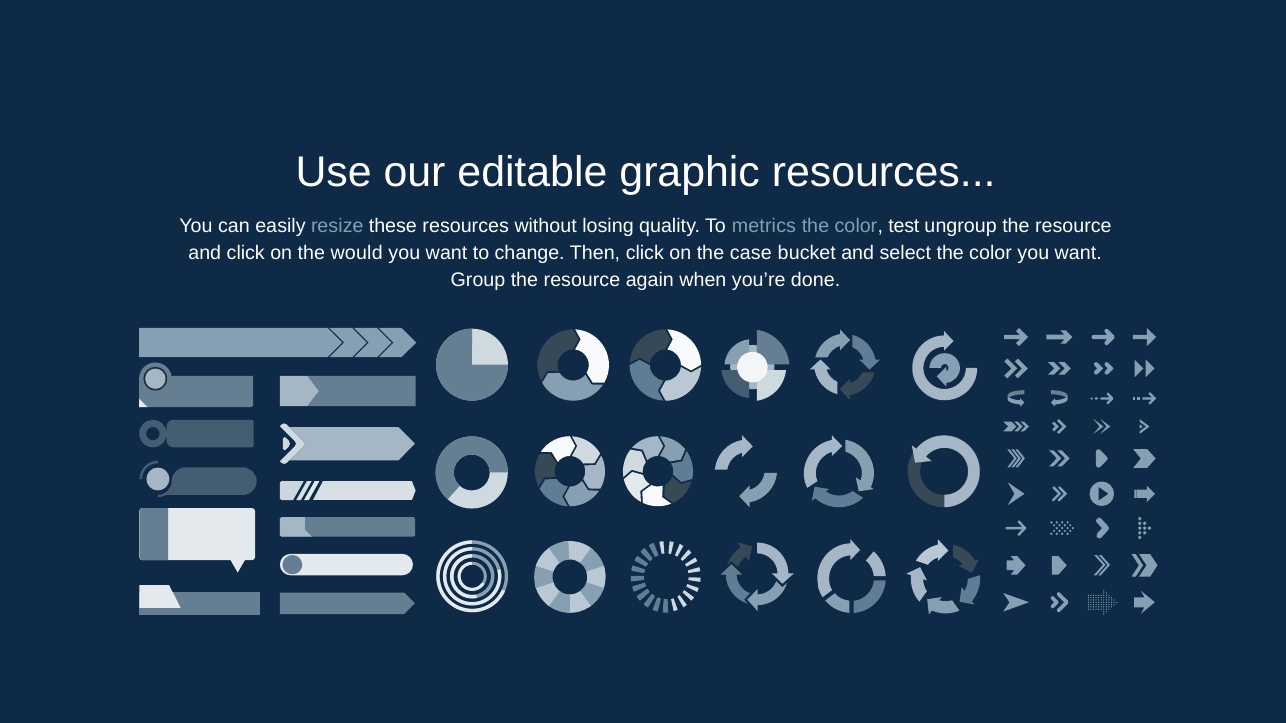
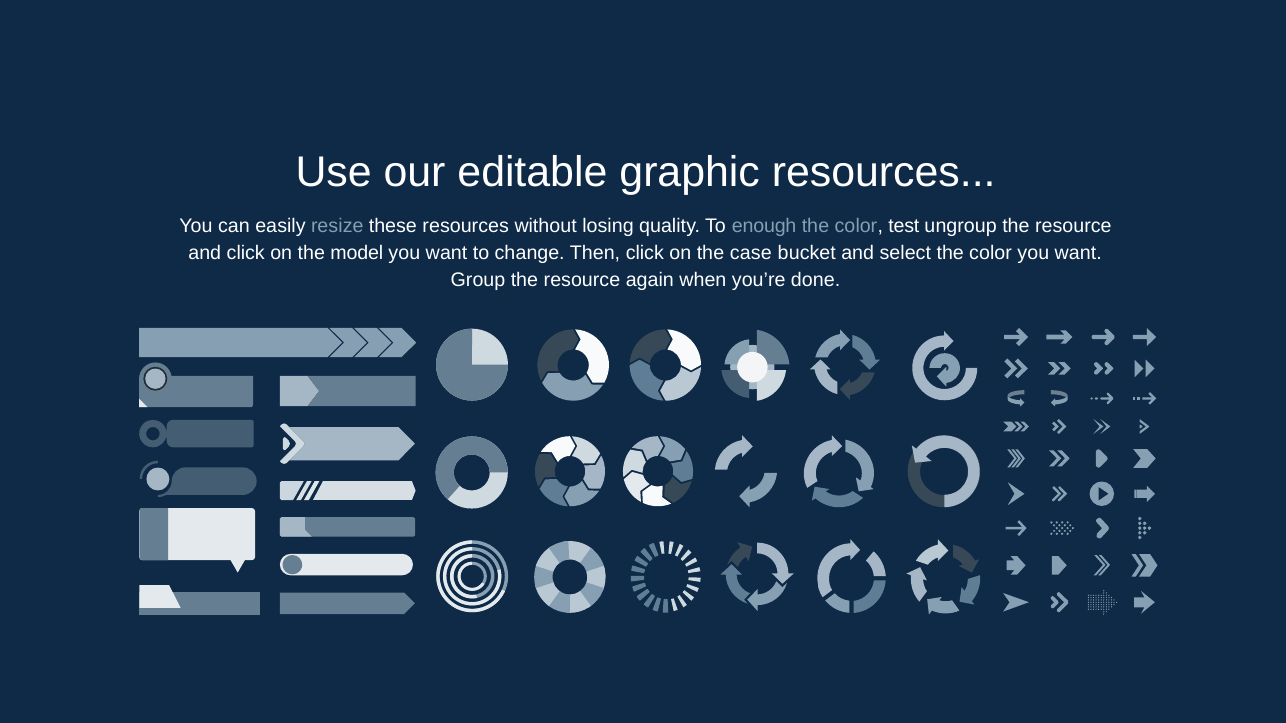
metrics: metrics -> enough (764, 226)
would: would -> model (357, 253)
